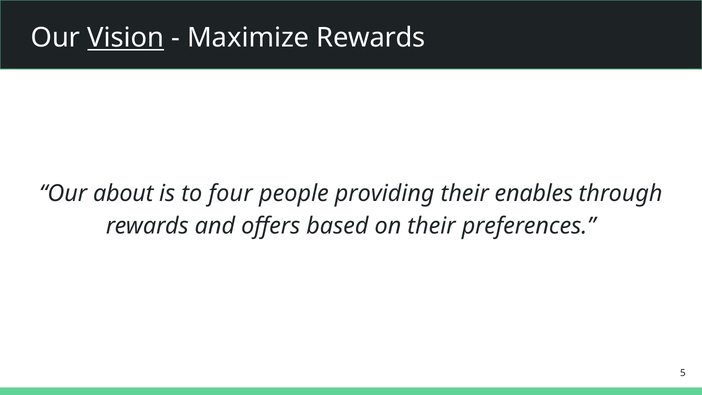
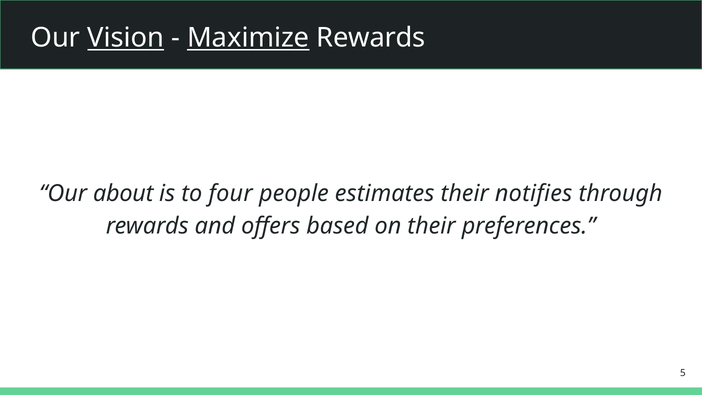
Maximize underline: none -> present (248, 38)
providing: providing -> estimates (385, 194)
enables: enables -> notifies (534, 194)
